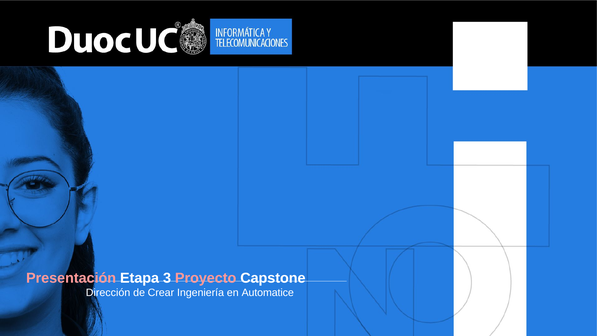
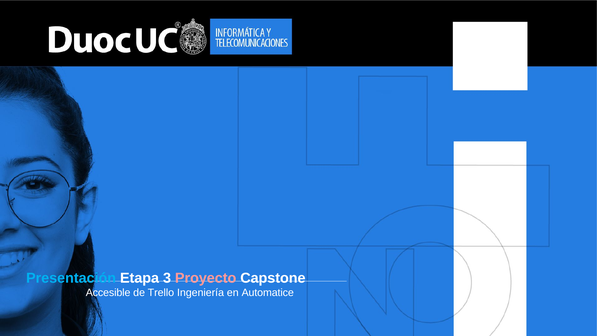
Presentación colour: pink -> light blue (71, 278)
Dirección: Dirección -> Accesible (108, 292)
Crear: Crear -> Trello (161, 292)
